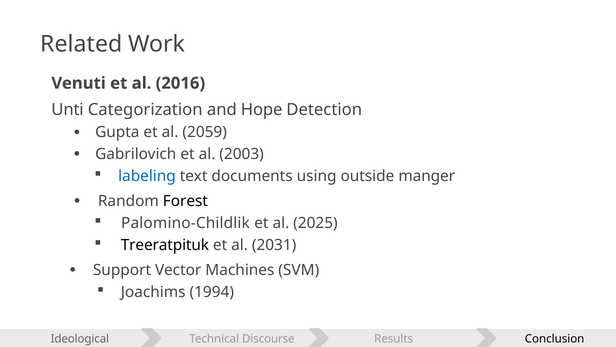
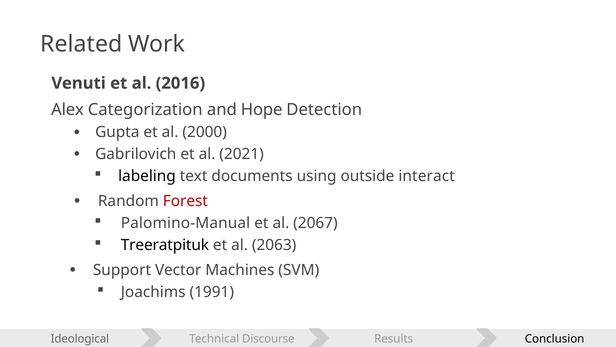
Unti: Unti -> Alex (68, 110)
2059: 2059 -> 2000 (205, 132)
2003: 2003 -> 2021 (242, 154)
labeling colour: blue -> black (147, 176)
manger: manger -> interact (427, 176)
Forest colour: black -> red (185, 201)
Palomino-Childlik: Palomino-Childlik -> Palomino-Manual (185, 223)
2025: 2025 -> 2067 (315, 223)
2031: 2031 -> 2063 (274, 245)
1994: 1994 -> 1991 (212, 292)
